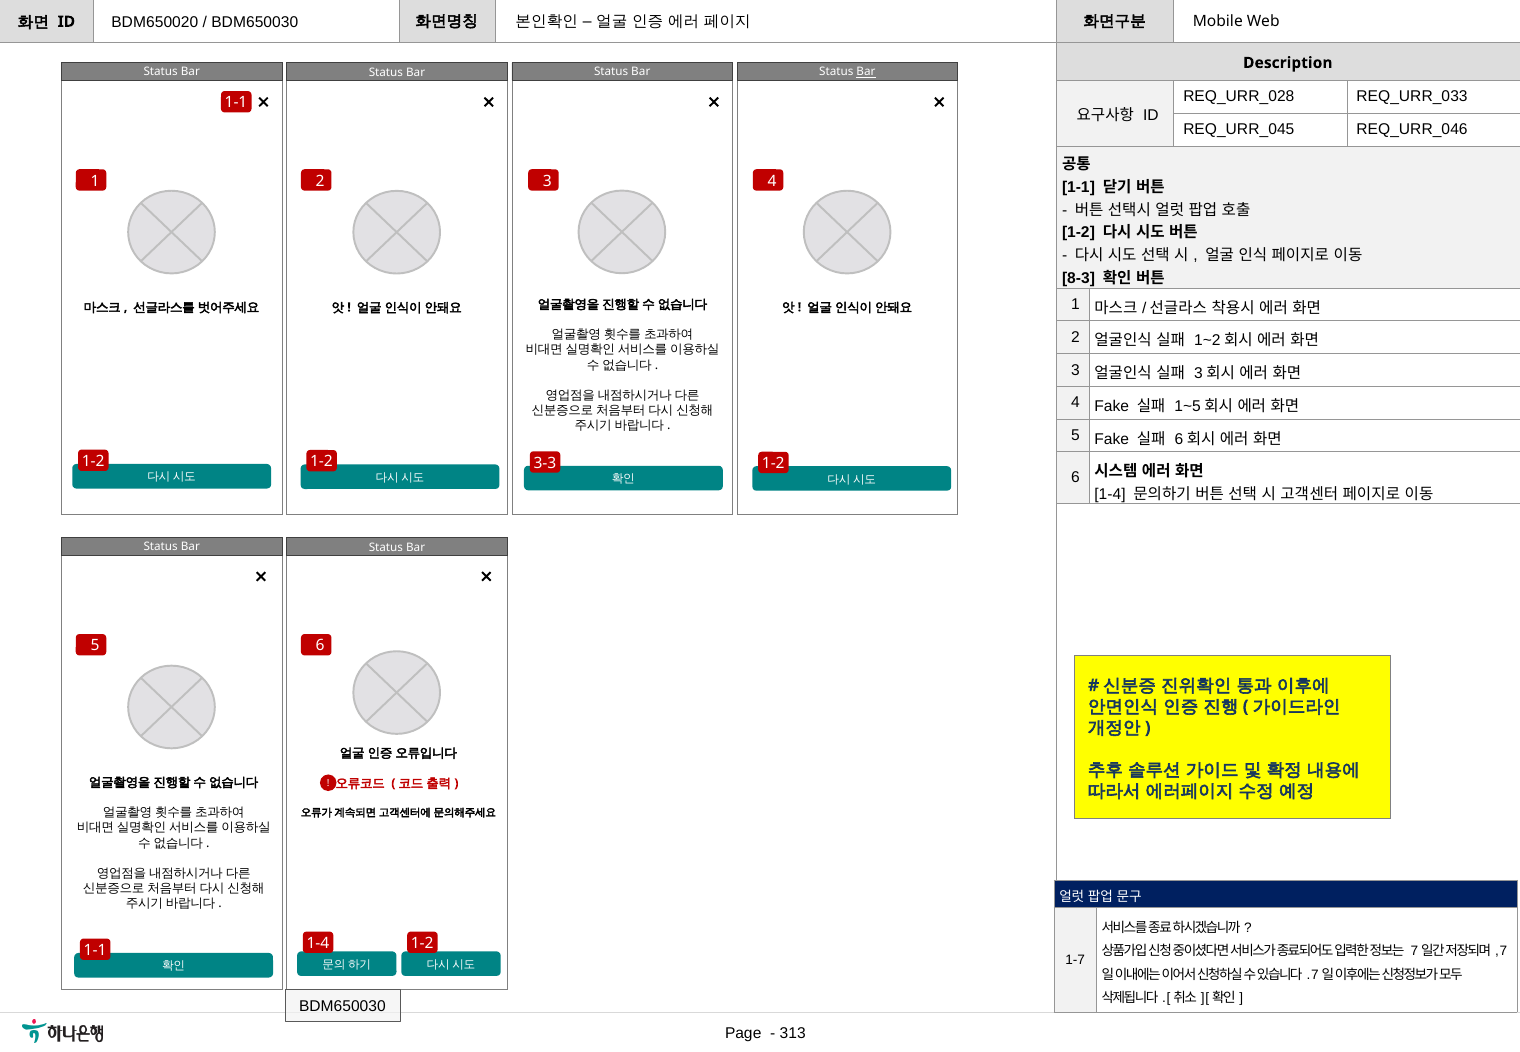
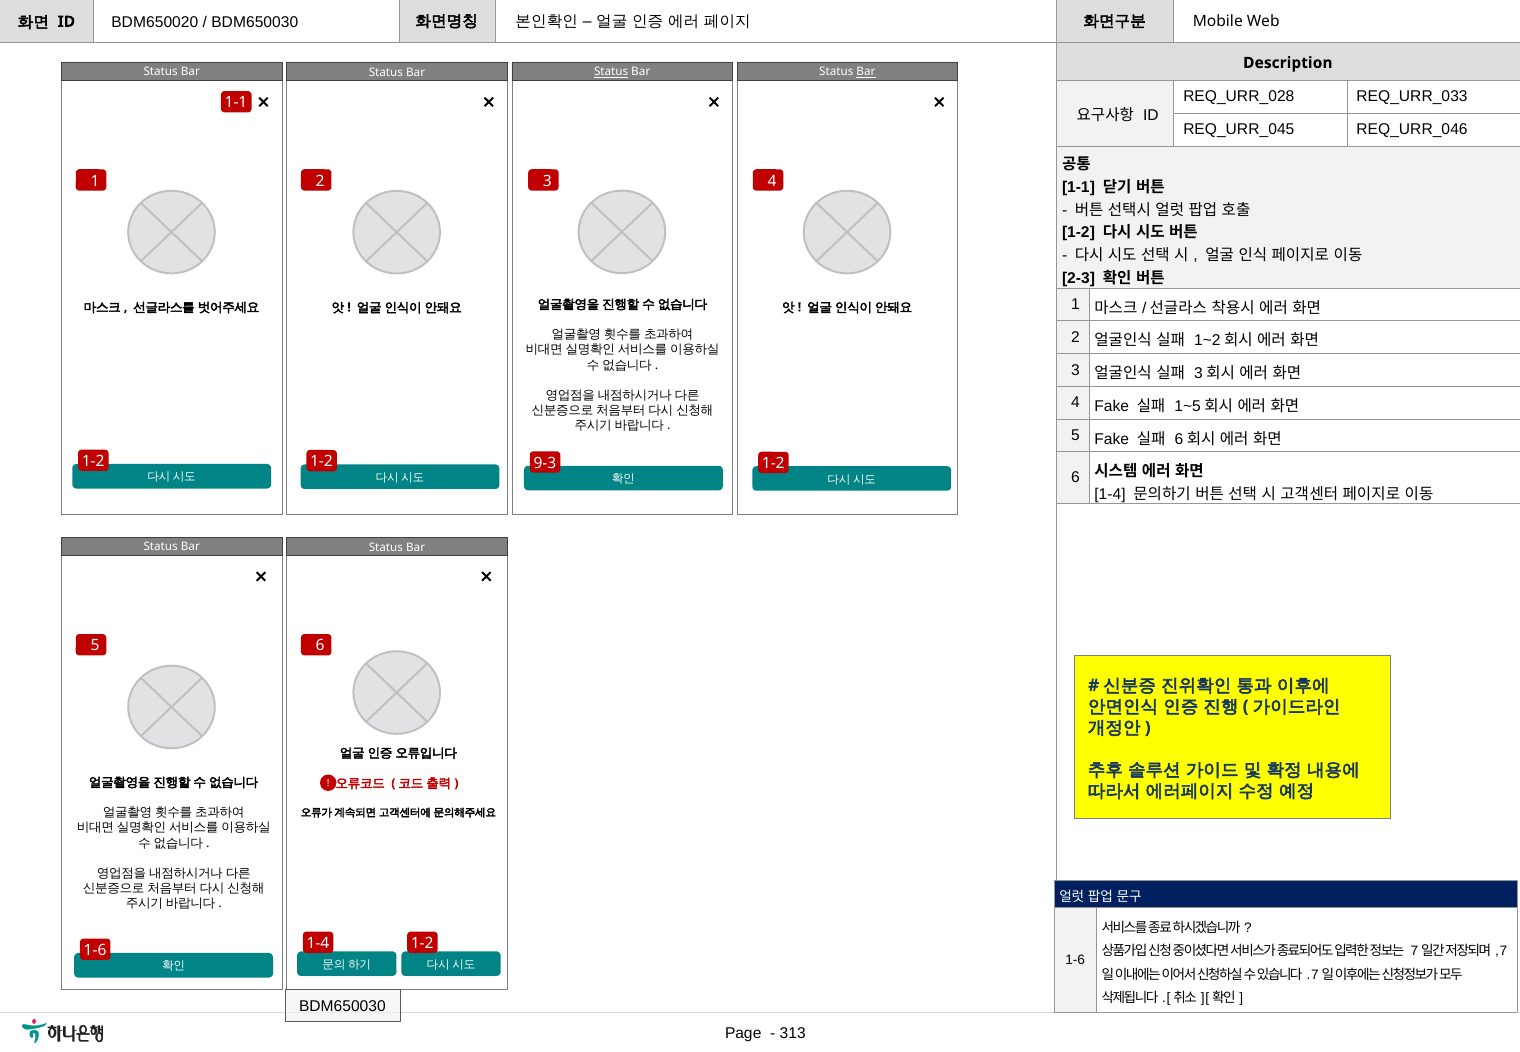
Status underline: none -> present (611, 72)
8-3: 8-3 -> 2-3 (1079, 278)
3-3: 3-3 -> 9-3 (545, 463)
1-1: 1-1 -> 1-6 (95, 951)
1-7: 1-7 -> 1-6 (1075, 960)
